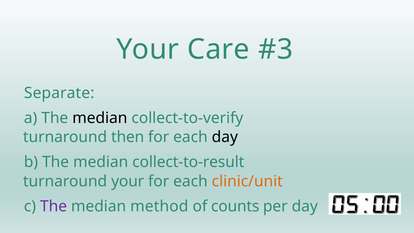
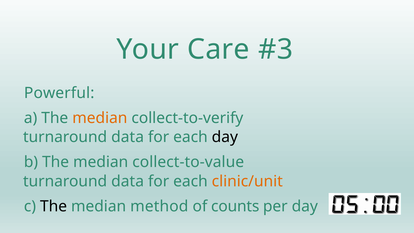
Separate: Separate -> Powerful (59, 93)
median colour: black -> orange (100, 118)
then: then -> data (128, 137)
collect-to-result: collect-to-result -> collect-to-value (188, 162)
your: your -> data (128, 181)
The colour: purple -> black (54, 206)
